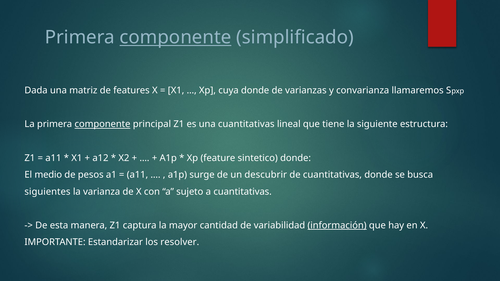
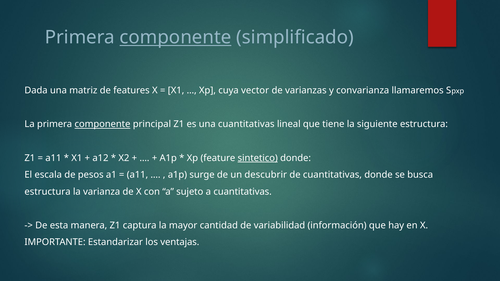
cuya donde: donde -> vector (255, 91)
sintetico underline: none -> present (258, 158)
medio: medio -> escala (48, 175)
siguientes: siguientes -> estructura (48, 192)
información underline: present -> none (337, 226)
resolver: resolver -> ventajas (180, 242)
